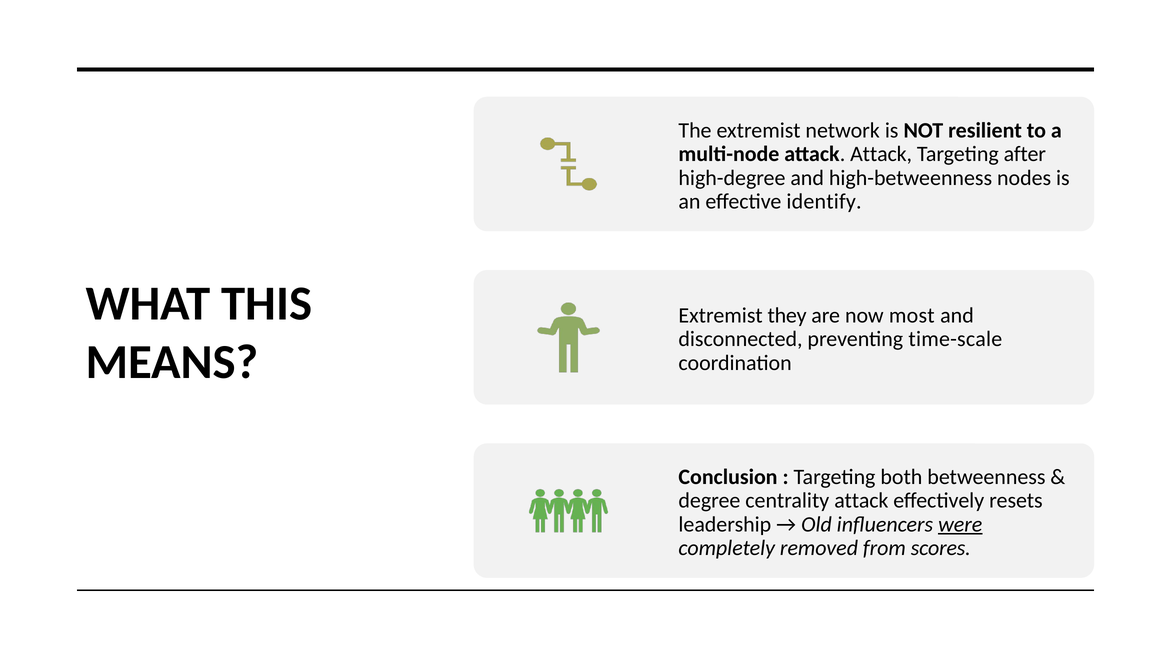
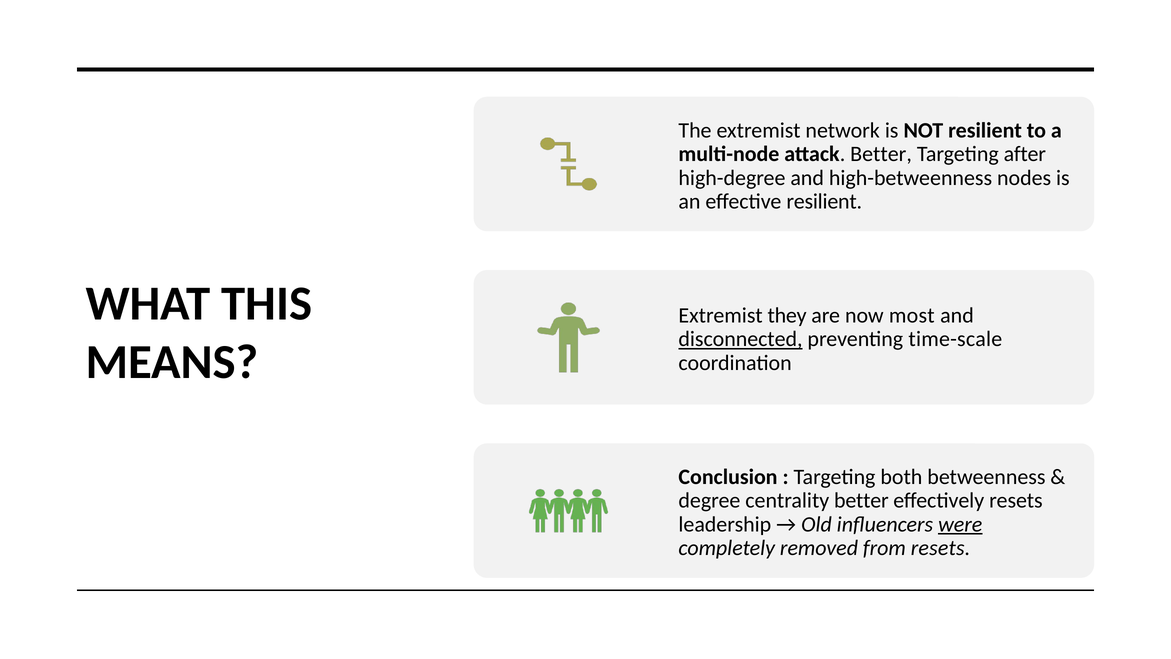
attack Attack: Attack -> Better (881, 154)
effective identify: identify -> resilient (824, 201)
disconnected underline: none -> present (740, 339)
centrality attack: attack -> better (861, 500)
from scores: scores -> resets (941, 548)
